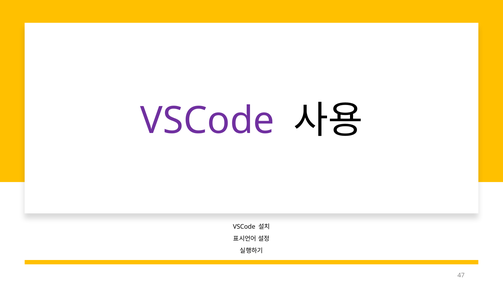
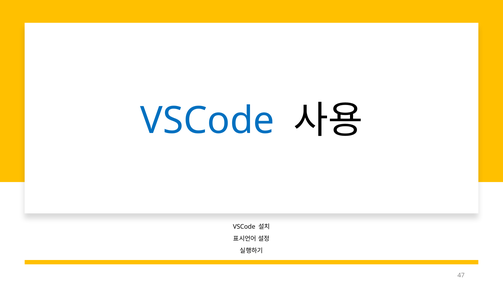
VSCode colour: purple -> blue (207, 121)
